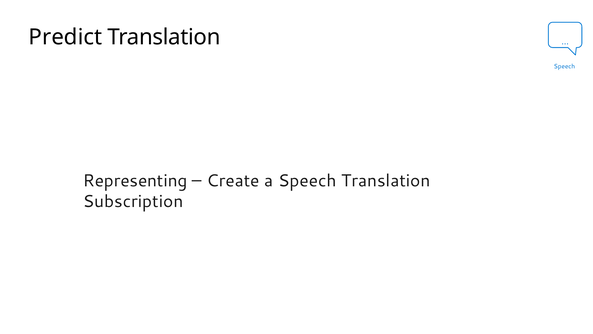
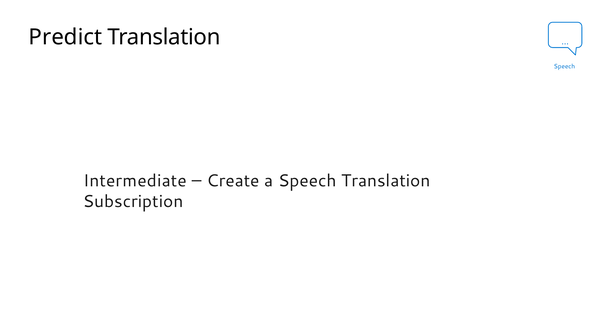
Representing: Representing -> Intermediate (135, 181)
